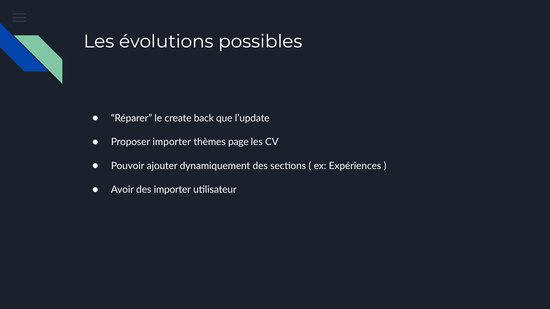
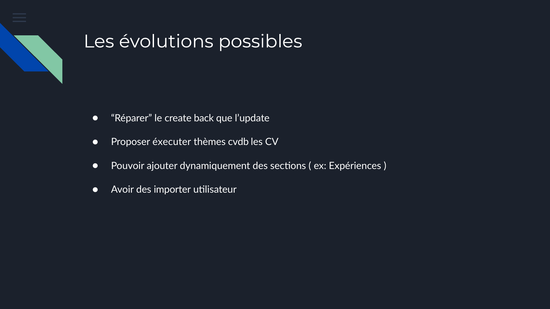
Proposer importer: importer -> éxecuter (172, 142)
page: page -> cvdb (238, 142)
